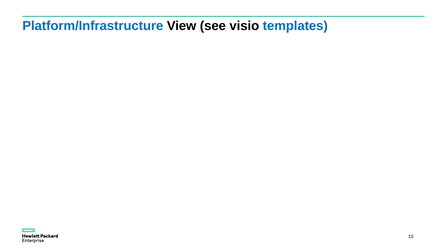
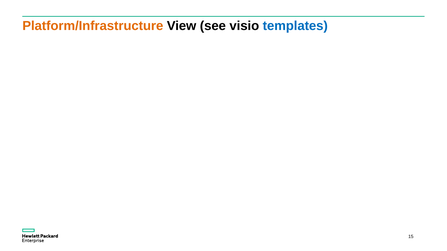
Platform/Infrastructure colour: blue -> orange (93, 26)
